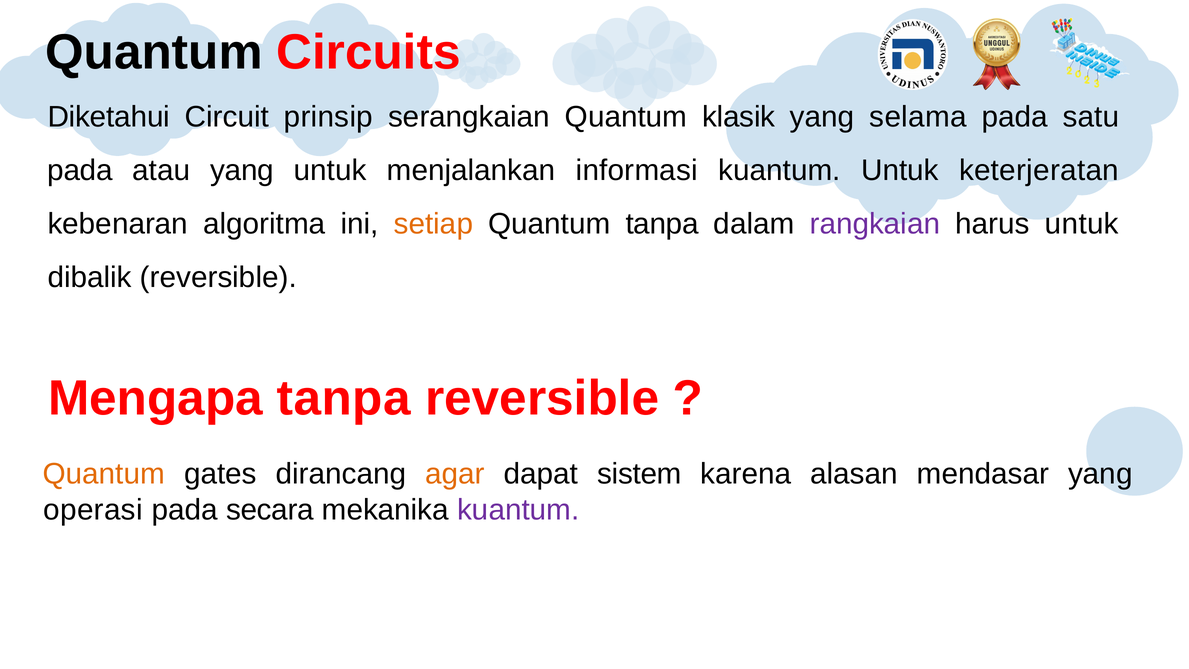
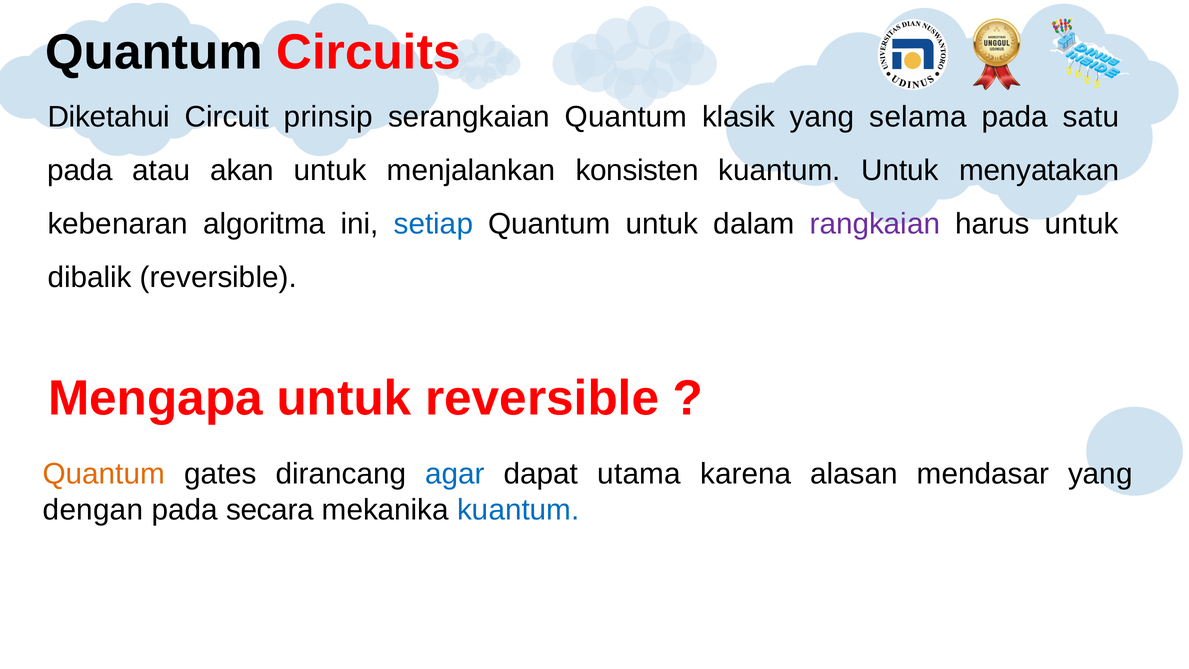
atau yang: yang -> akan (242, 171)
informasi: informasi -> konsisten (637, 171)
keterjeratan: keterjeratan -> menyatakan (1039, 171)
setiap colour: orange -> blue (433, 224)
Quantum tanpa: tanpa -> untuk (662, 224)
Mengapa tanpa: tanpa -> untuk (344, 398)
agar colour: orange -> blue (455, 474)
sistem: sistem -> utama (639, 474)
operasi: operasi -> dengan (93, 510)
kuantum colour: purple -> blue (518, 510)
